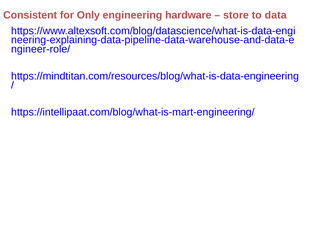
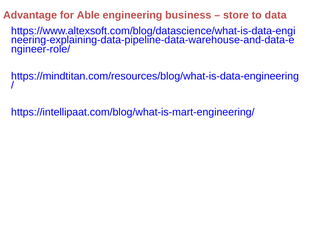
Consistent: Consistent -> Advantage (30, 15)
Only: Only -> Able (88, 15)
hardware: hardware -> business (188, 15)
